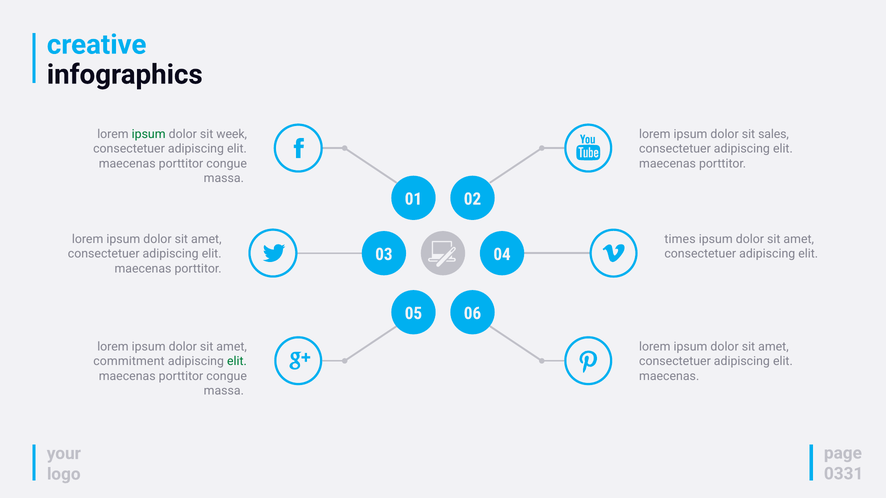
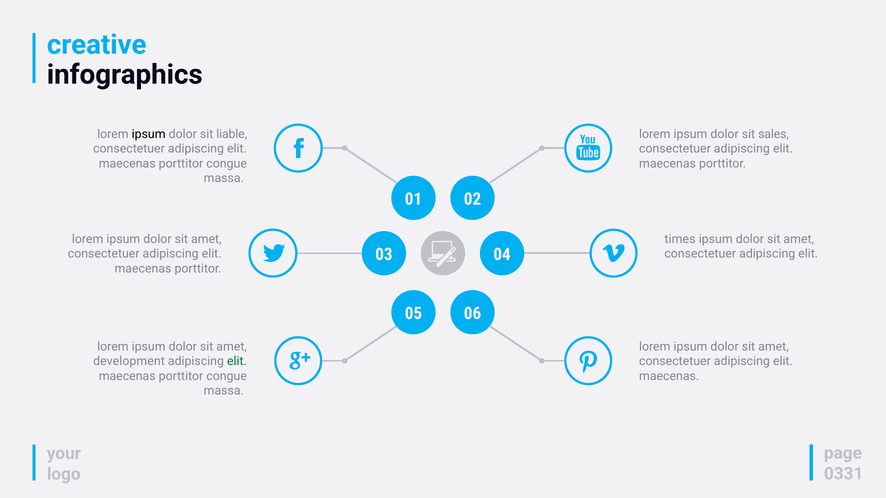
ipsum colour: green -> black (149, 134)
week: week -> liable (232, 134)
commitment: commitment -> development (129, 362)
